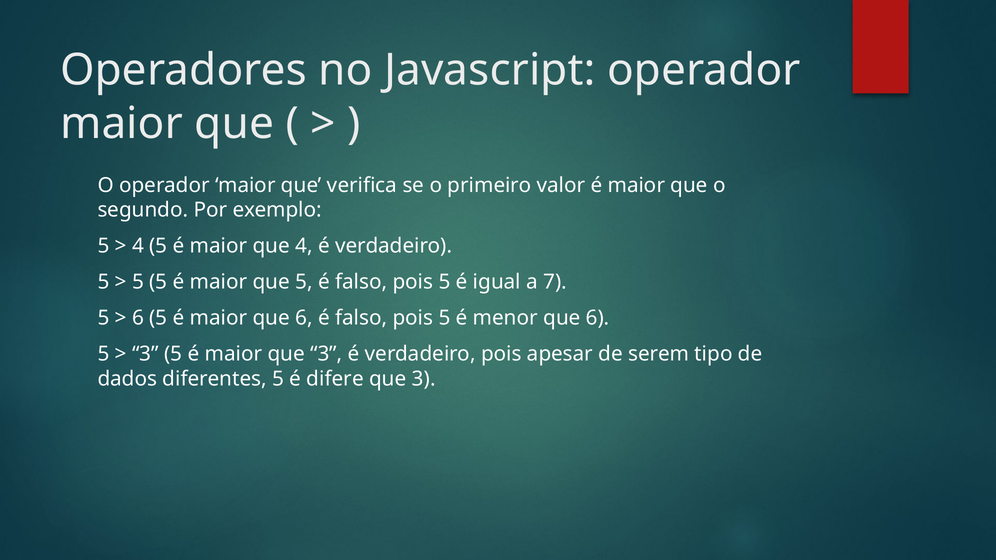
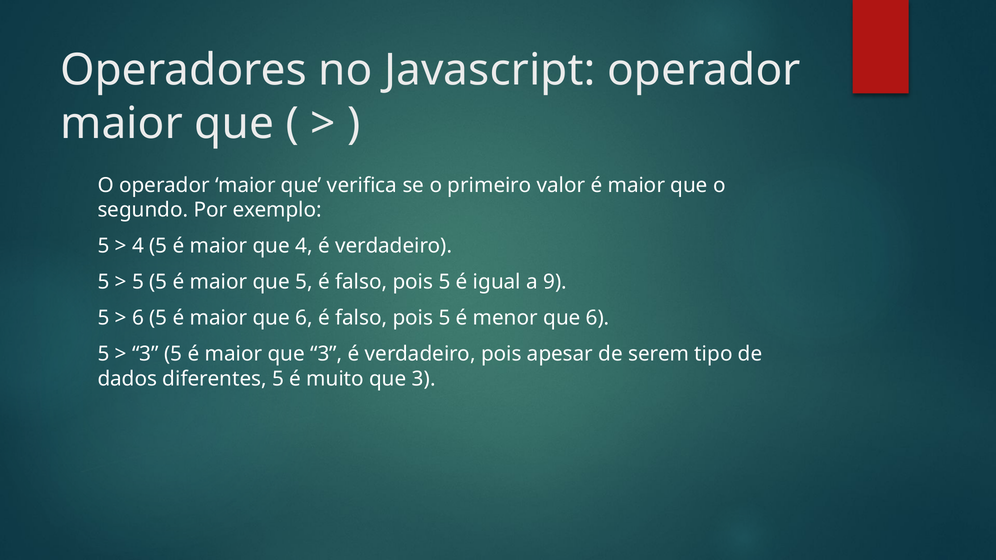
7: 7 -> 9 (555, 282)
difere: difere -> muito (335, 379)
